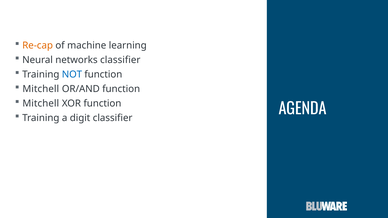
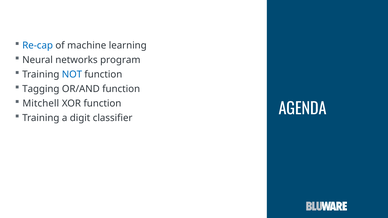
Re-cap colour: orange -> blue (38, 45)
networks classifier: classifier -> program (120, 60)
Mitchell: Mitchell -> Tagging (41, 89)
